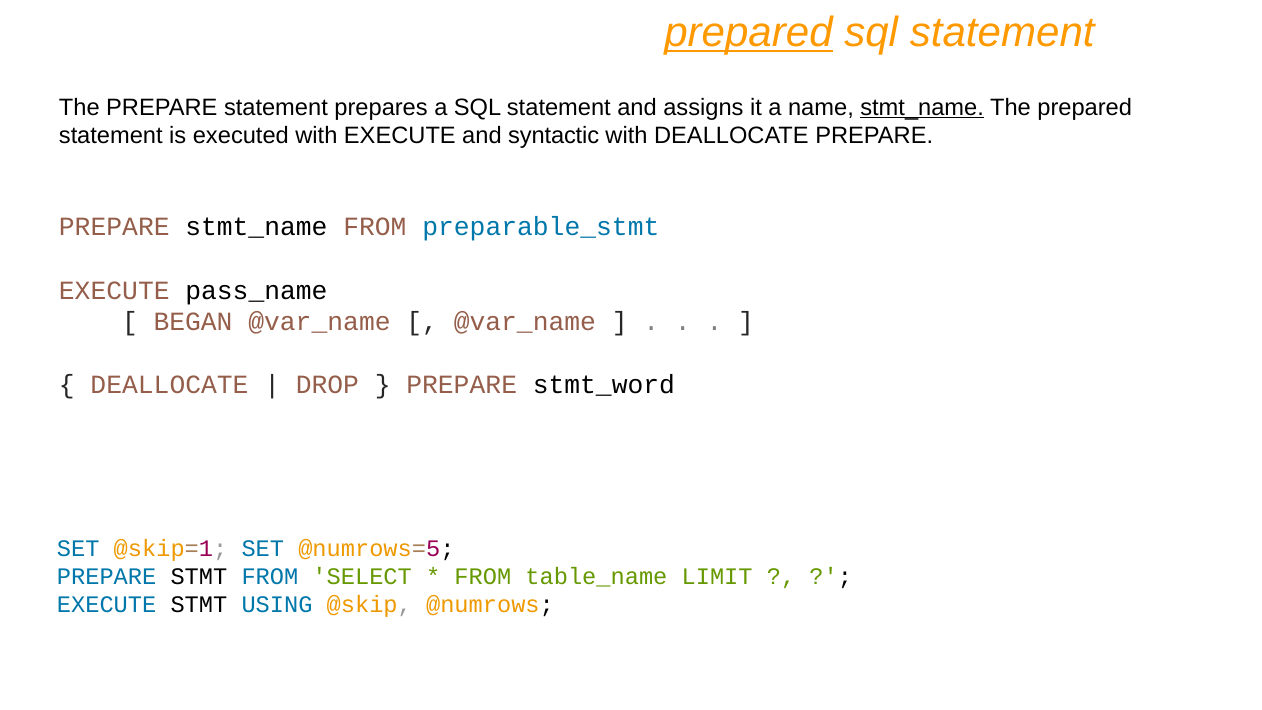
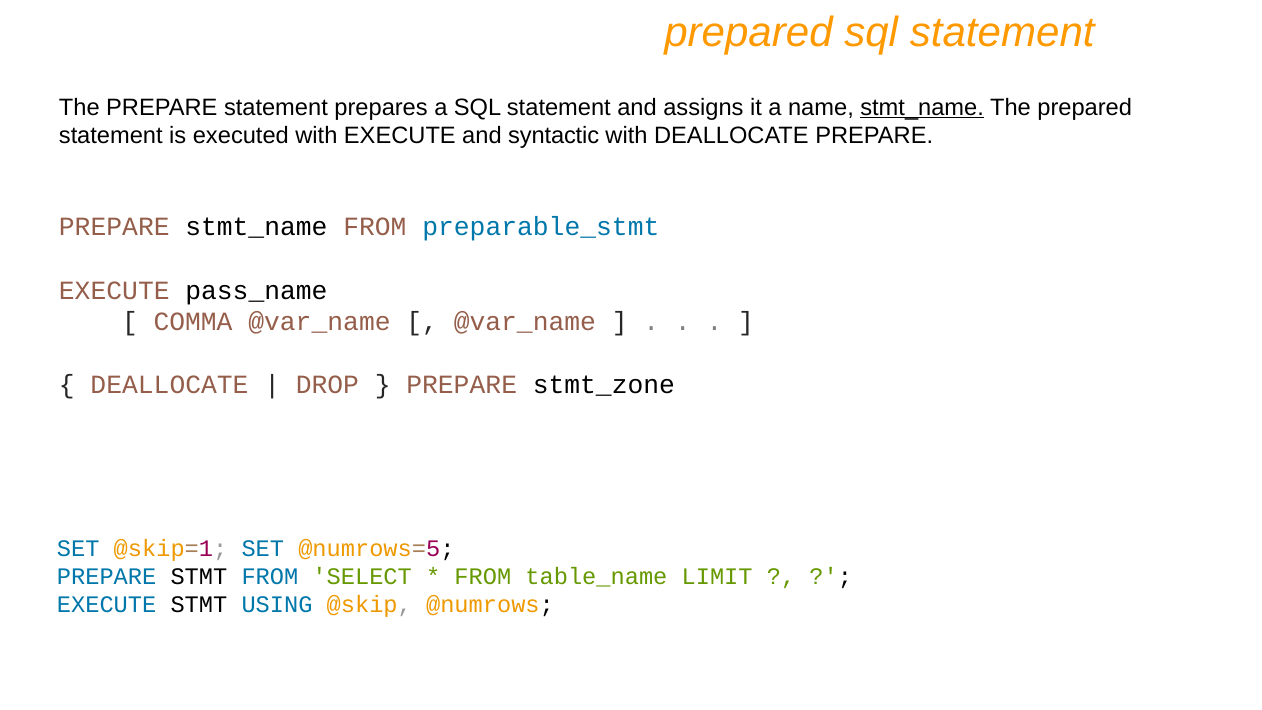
prepared underline: present -> none (748, 33)
BEGAN: BEGAN -> COMMA (193, 322)
stmt_word: stmt_word -> stmt_zone (604, 385)
